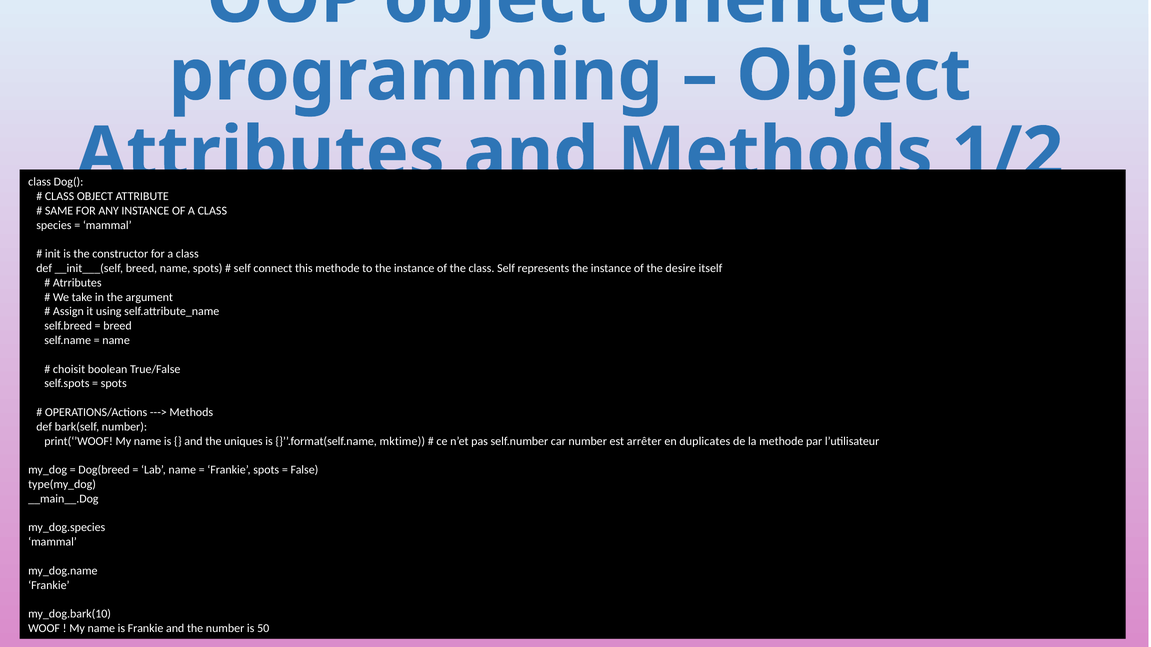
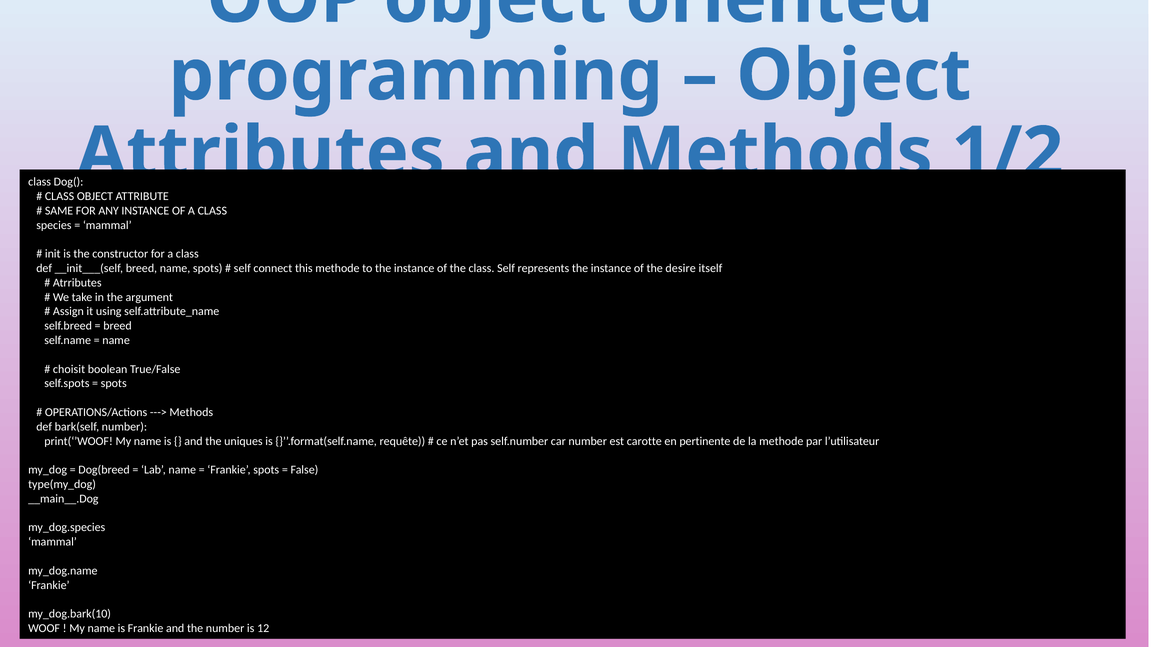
mktime: mktime -> requête (402, 441)
arrêter: arrêter -> carotte (644, 441)
duplicates: duplicates -> pertinente (705, 441)
50: 50 -> 12 (263, 629)
